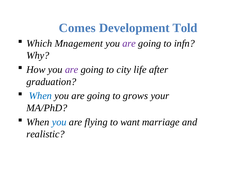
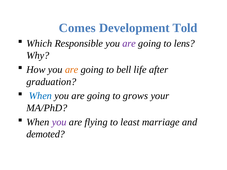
Mnagement: Mnagement -> Responsible (79, 43)
infn: infn -> lens (184, 43)
are colour: purple -> orange (72, 70)
city: city -> bell (124, 70)
you colour: blue -> purple (59, 122)
want: want -> least (130, 122)
realistic: realistic -> demoted (46, 134)
